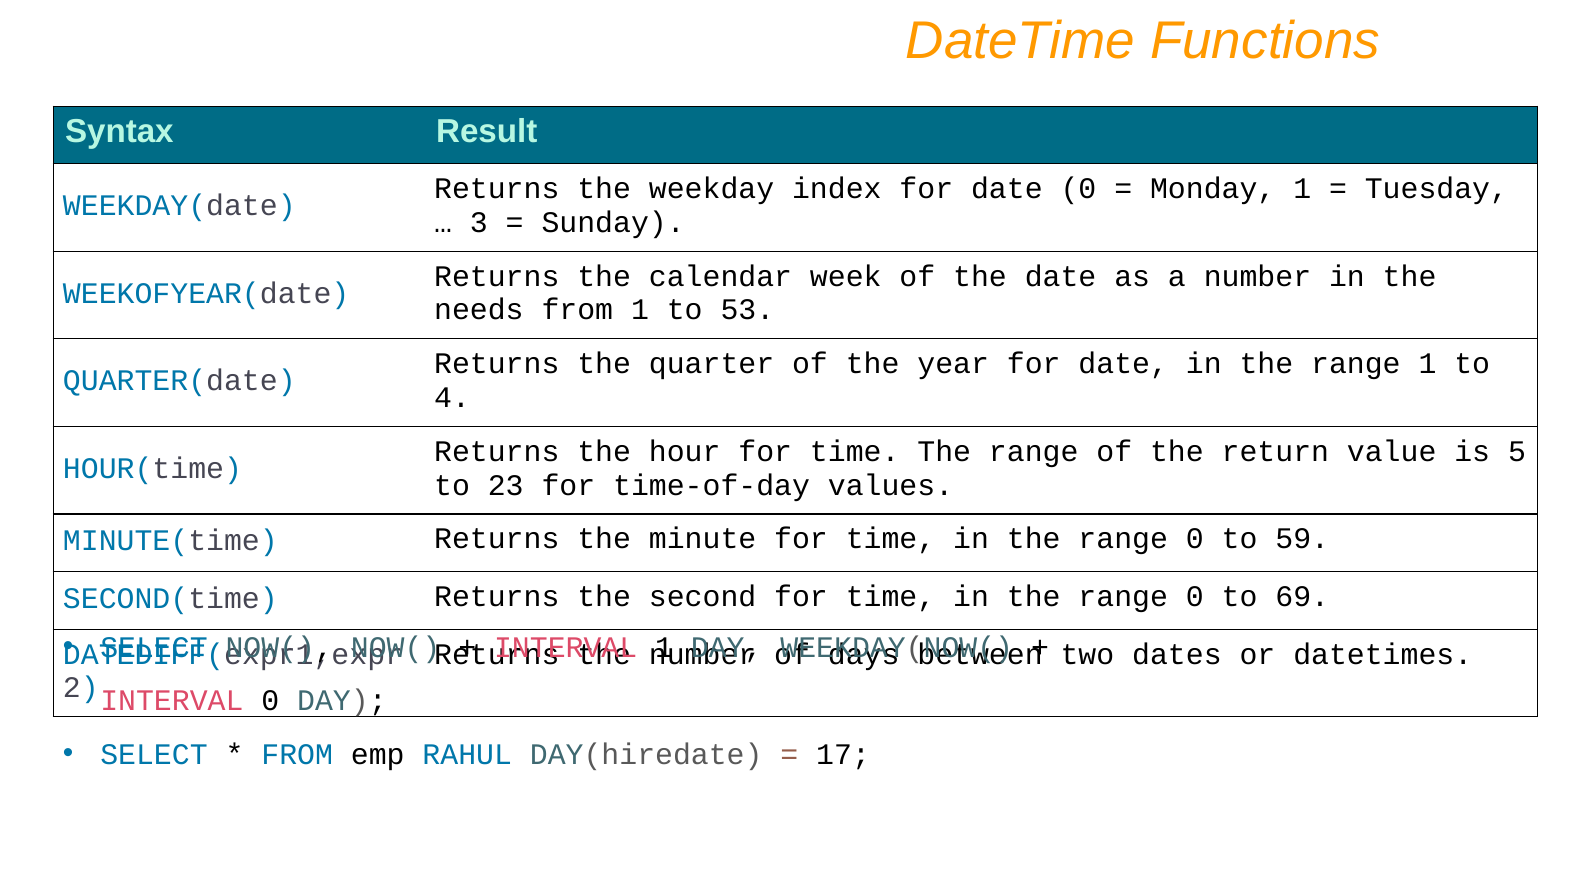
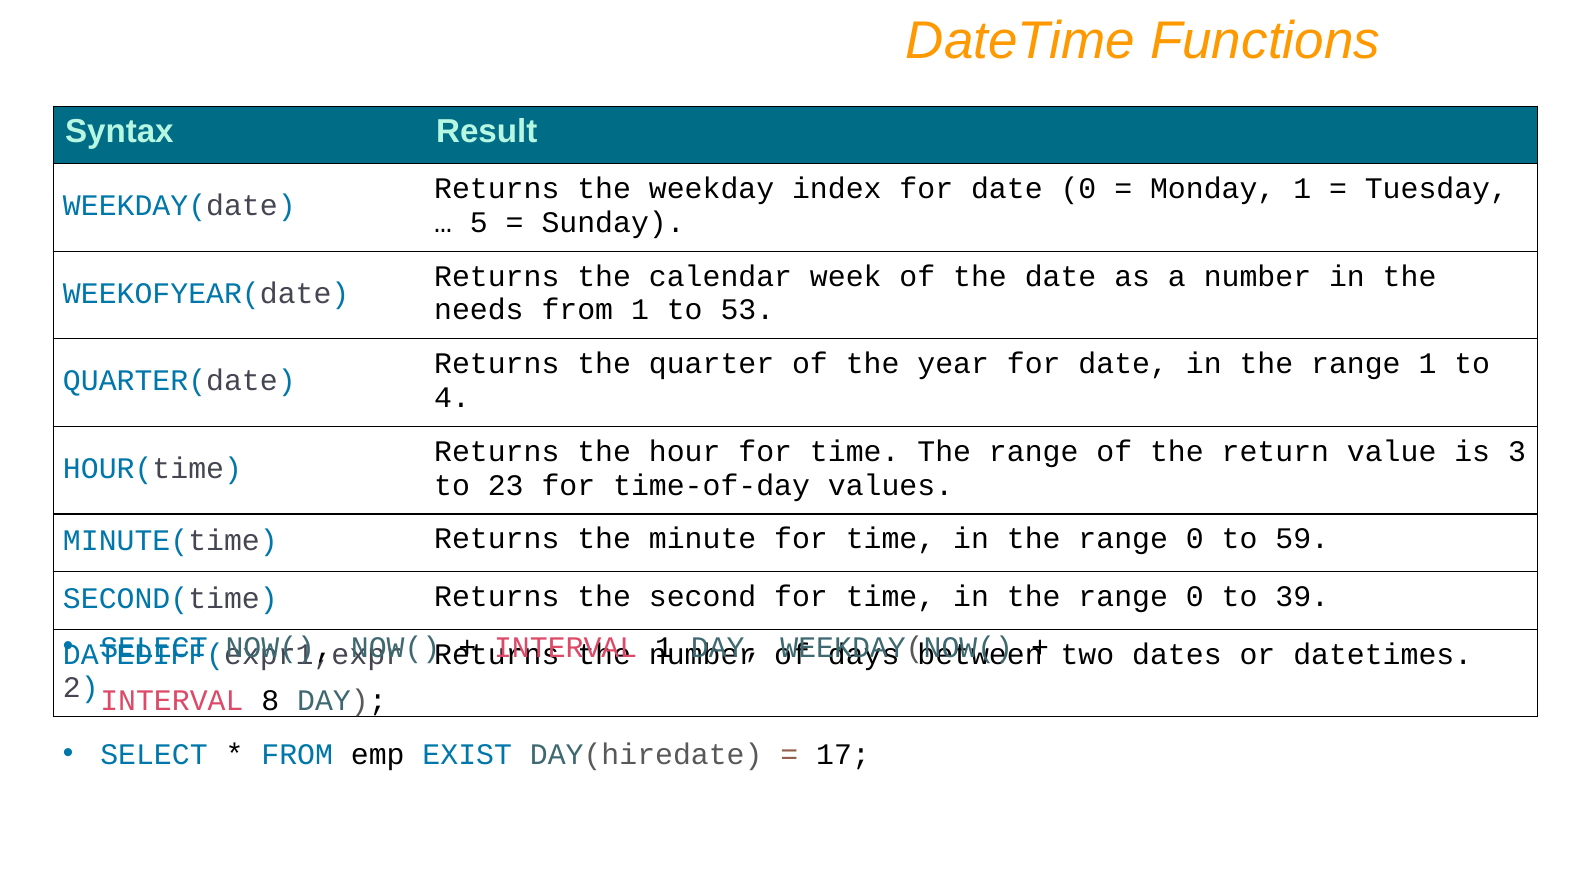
3: 3 -> 5 (479, 223)
5: 5 -> 3 (1517, 451)
69: 69 -> 39 (1302, 597)
INTERVAL 0: 0 -> 8 (270, 701)
RAHUL: RAHUL -> EXIST (467, 755)
